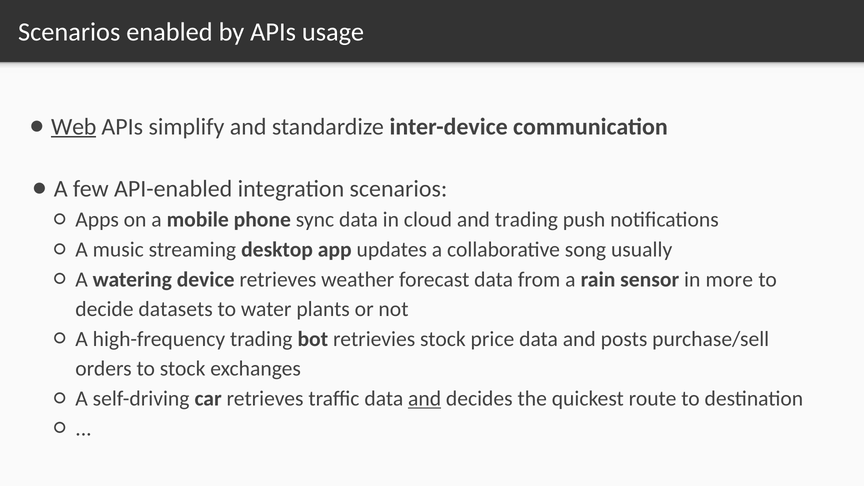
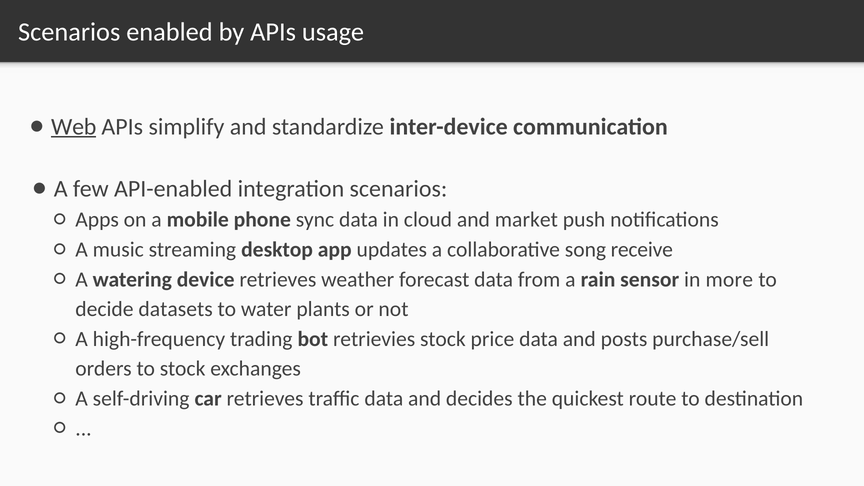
and trading: trading -> market (526, 220)
usually: usually -> receive (642, 250)
and underline: present -> none (425, 399)
